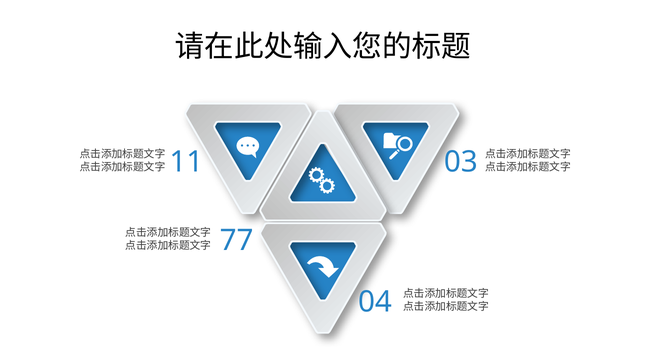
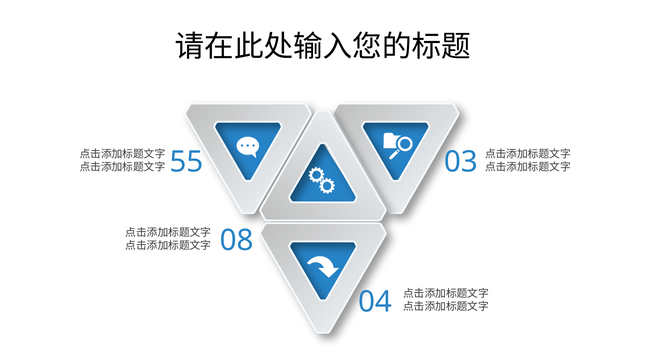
11: 11 -> 55 (186, 162)
77: 77 -> 08 (237, 240)
